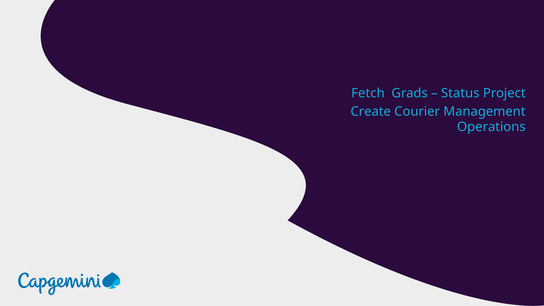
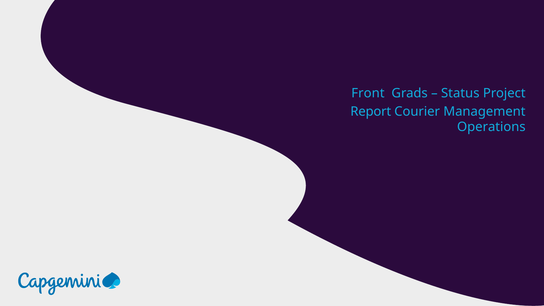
Fetch: Fetch -> Front (368, 93)
Create: Create -> Report (371, 112)
